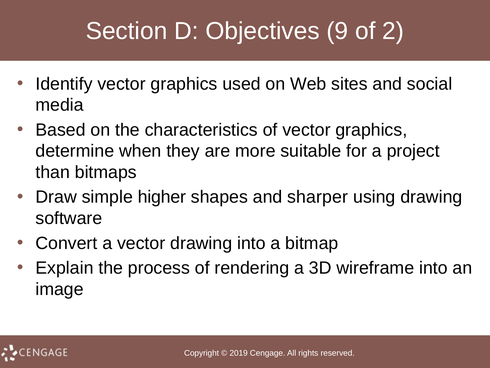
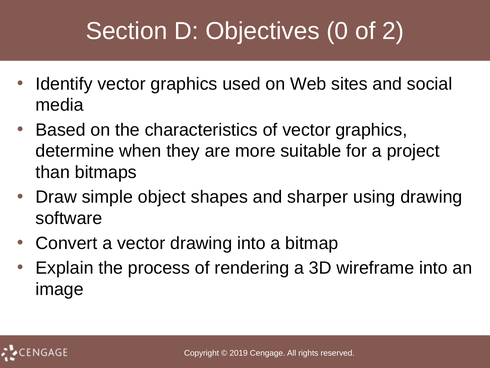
9: 9 -> 0 (337, 31)
higher: higher -> object (162, 197)
